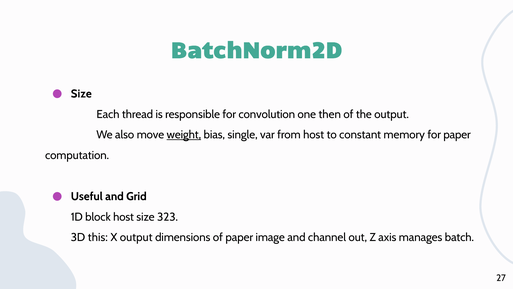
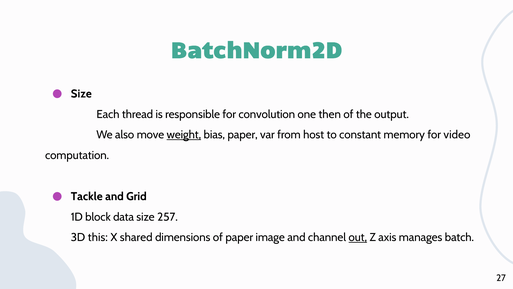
bias single: single -> paper (243, 135)
for paper: paper -> video (457, 135)
Useful: Useful -> Tackle (87, 196)
block host: host -> data (124, 217)
323: 323 -> 257 (167, 217)
X output: output -> shared (136, 237)
out underline: none -> present (358, 237)
